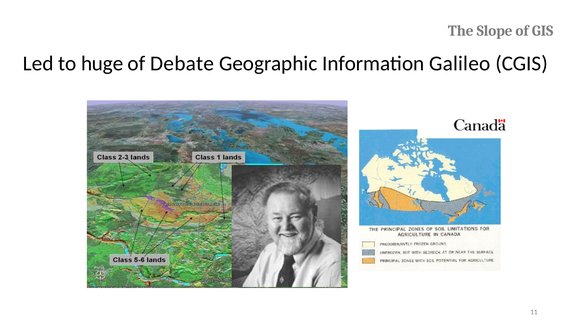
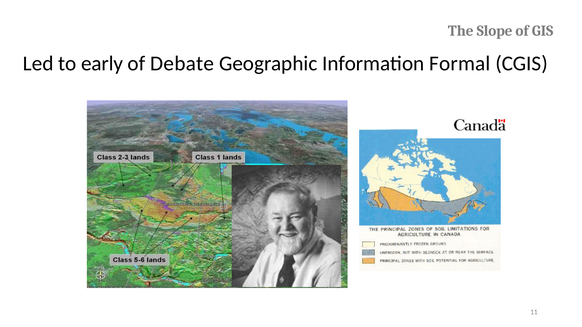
huge: huge -> early (102, 63)
Galileo: Galileo -> Formal (460, 63)
